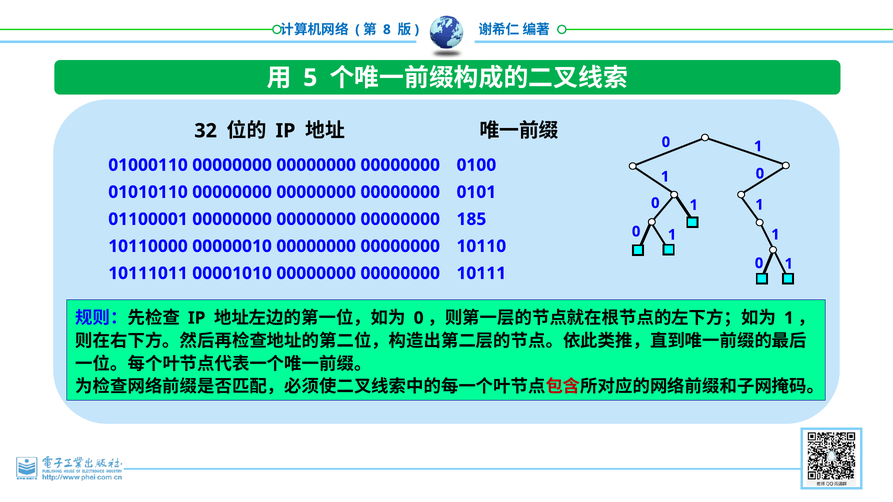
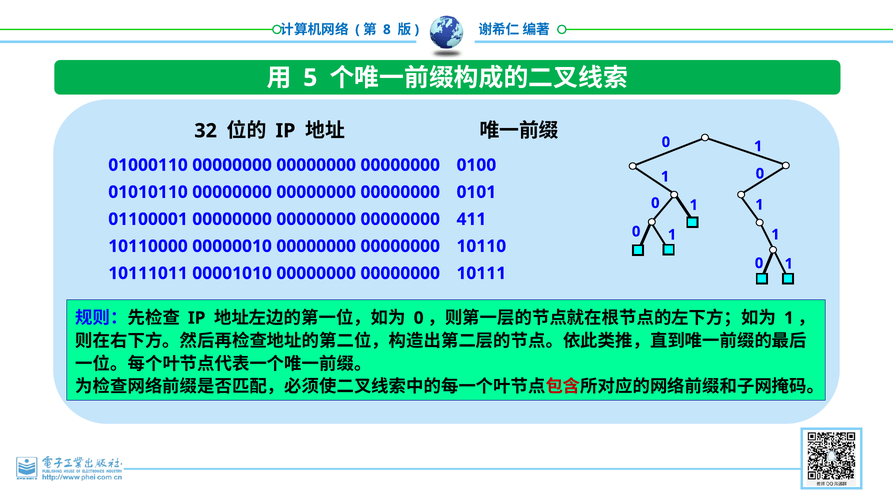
185: 185 -> 411 (471, 219)
